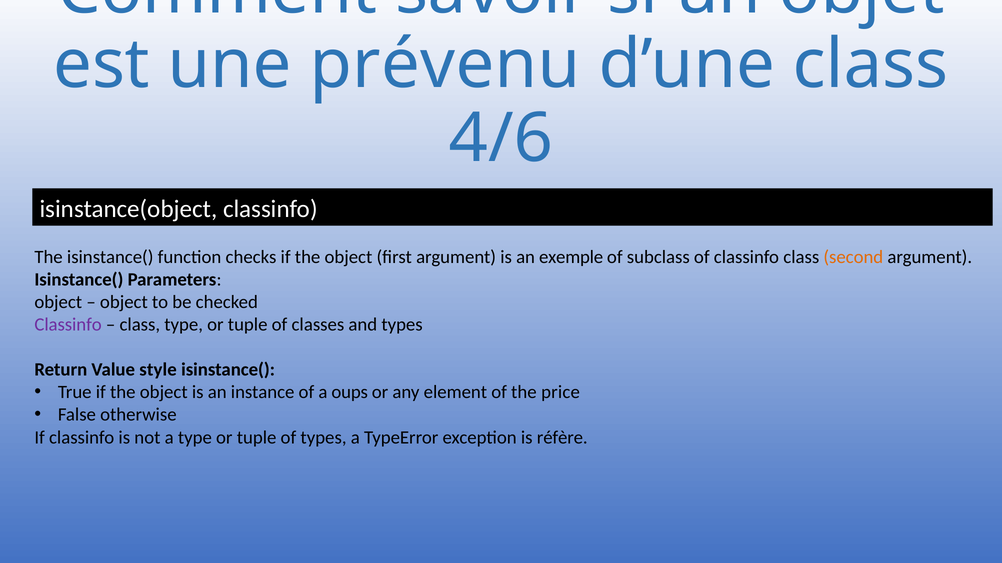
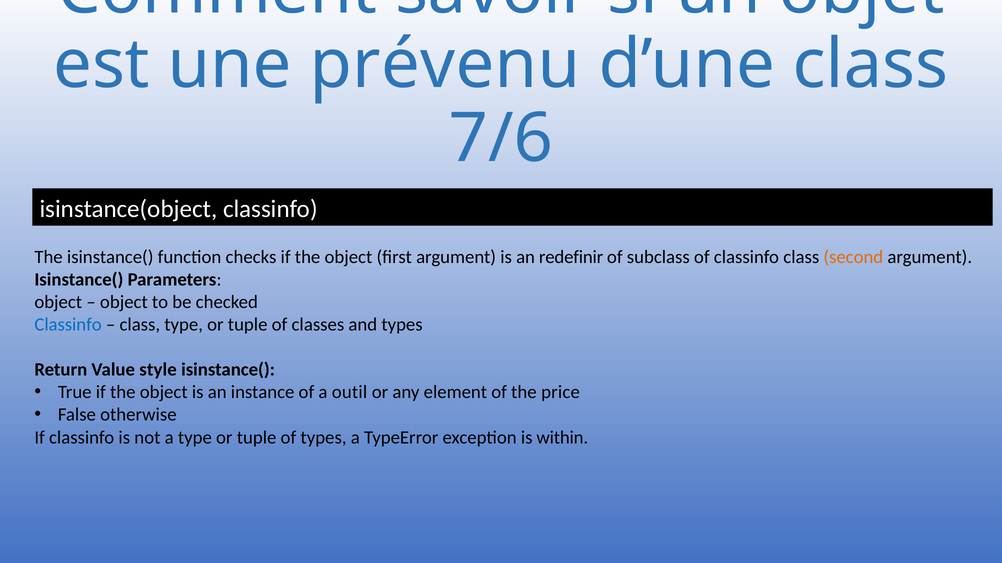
4/6: 4/6 -> 7/6 (501, 139)
exemple: exemple -> redefinir (571, 257)
Classinfo colour: purple -> blue (68, 325)
oups: oups -> outil (350, 393)
réfère: réfère -> within (562, 438)
